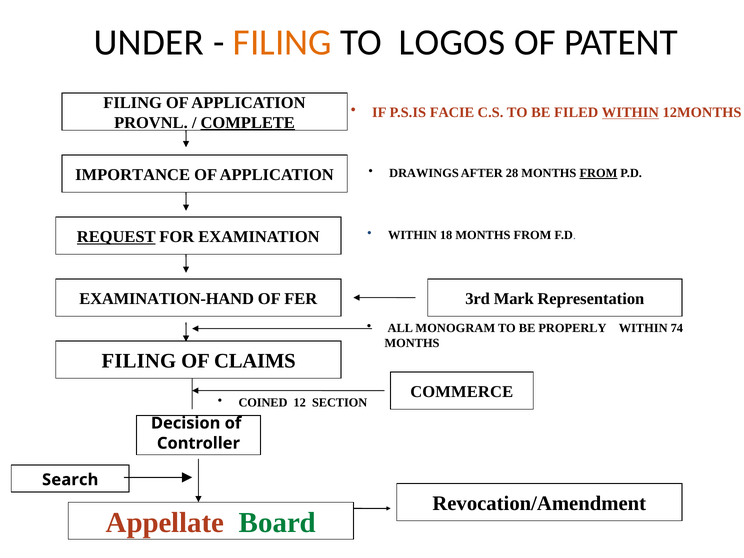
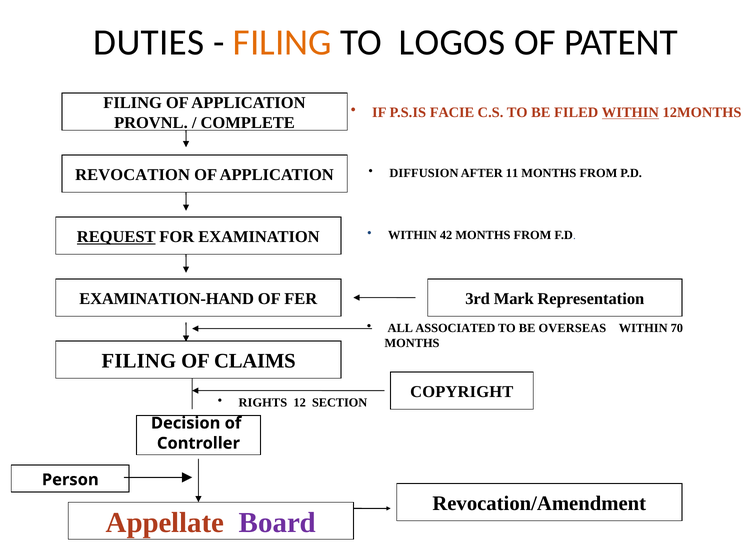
UNDER: UNDER -> DUTIES (149, 43)
COMPLETE underline: present -> none (248, 123)
DRAWINGS: DRAWINGS -> DIFFUSION (424, 173)
28: 28 -> 11 (512, 173)
FROM underline: present -> none (598, 173)
IMPORTANCE: IMPORTANCE -> REVOCATION (133, 175)
18: 18 -> 42 (446, 235)
MONOGRAM: MONOGRAM -> ASSOCIATED (455, 328)
PROPERLY: PROPERLY -> OVERSEAS (572, 328)
74: 74 -> 70 (677, 328)
COMMERCE: COMMERCE -> COPYRIGHT (462, 392)
COINED: COINED -> RIGHTS (263, 403)
Search: Search -> Person (70, 480)
Board colour: green -> purple (277, 523)
